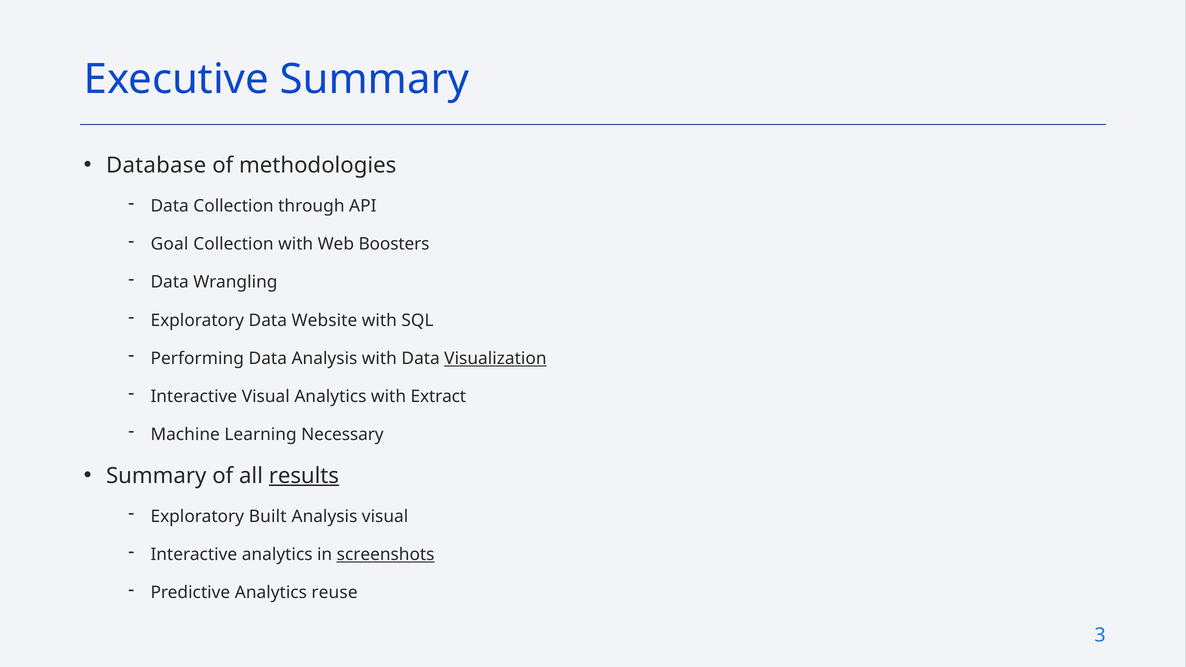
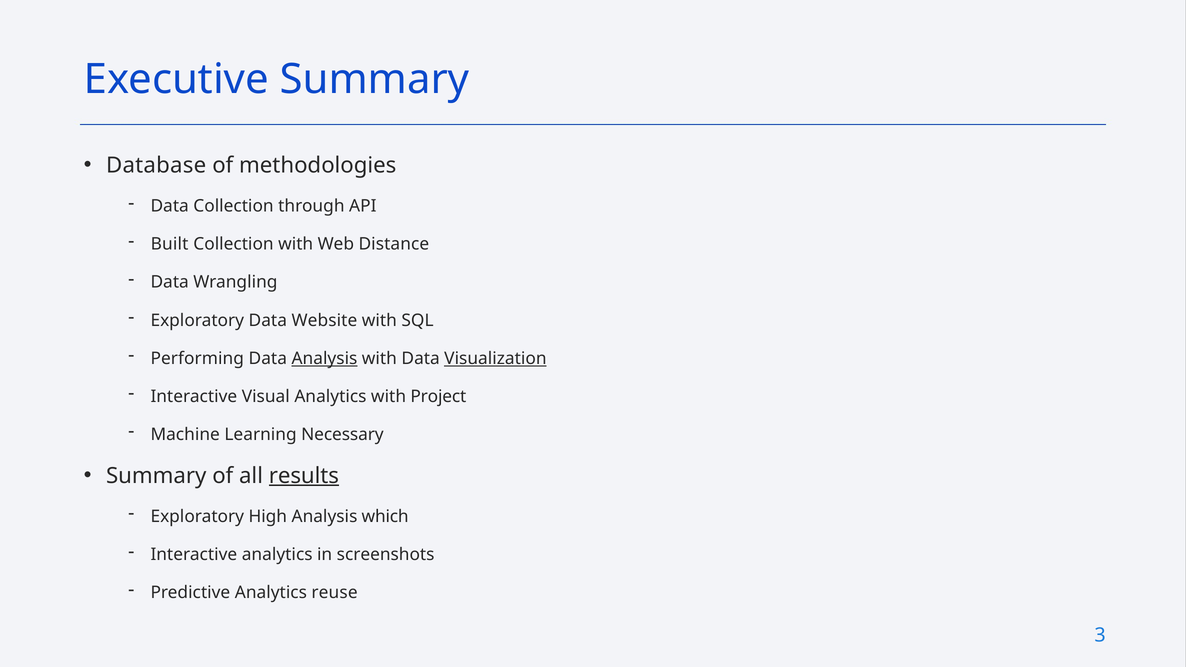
Goal: Goal -> Built (170, 244)
Boosters: Boosters -> Distance (394, 244)
Analysis underline: none -> present (324, 358)
Extract: Extract -> Project (438, 396)
Built: Built -> High (268, 517)
Analysis visual: visual -> which (385, 517)
screenshots underline: present -> none (386, 555)
